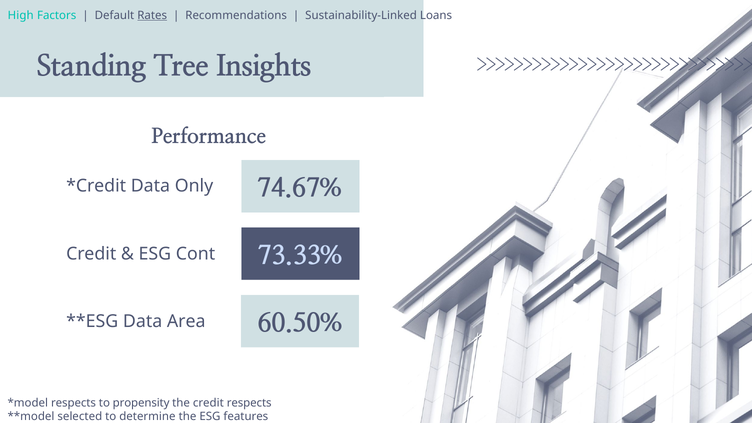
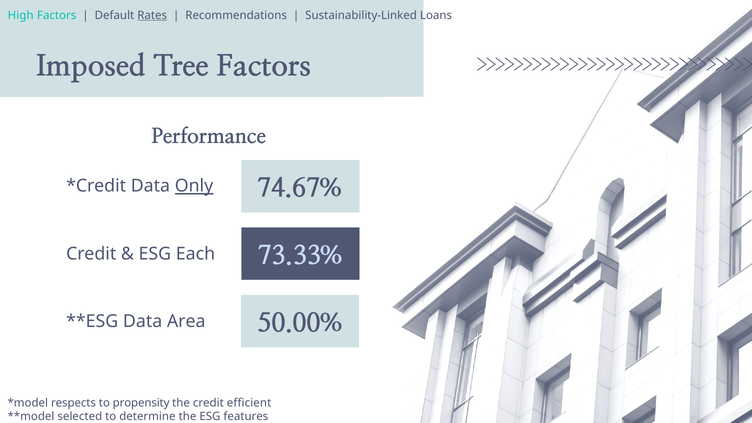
Standing: Standing -> Imposed (91, 66)
Tree Insights: Insights -> Factors (264, 66)
Only underline: none -> present (194, 186)
Cont: Cont -> Each (195, 254)
60.50%: 60.50% -> 50.00% (300, 323)
credit respects: respects -> efficient (249, 403)
